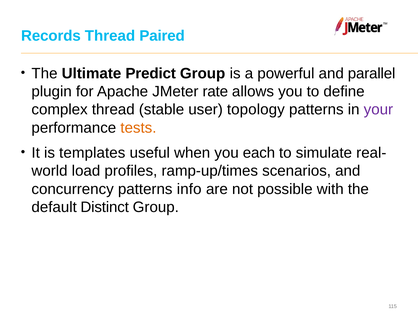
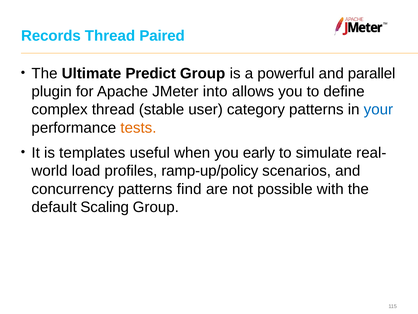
rate: rate -> into (215, 91)
topology: topology -> category (256, 109)
your colour: purple -> blue (378, 109)
each: each -> early (259, 153)
ramp-up/times: ramp-up/times -> ramp-up/policy (210, 171)
info: info -> find (189, 189)
Distinct: Distinct -> Scaling (105, 207)
